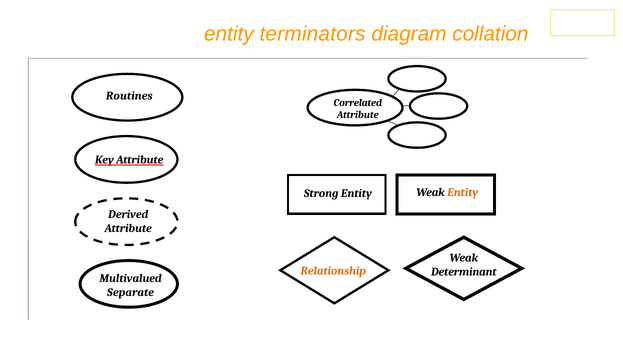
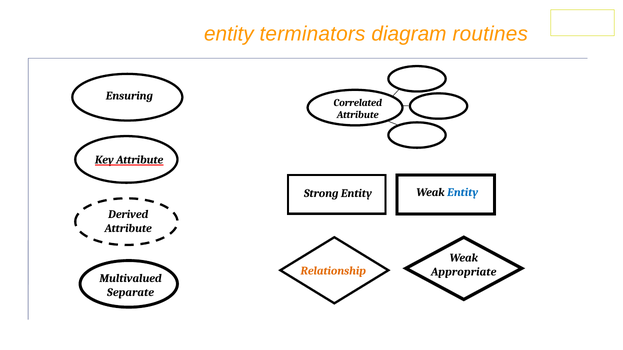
collation: collation -> routines (490, 34)
Routines: Routines -> Ensuring (129, 96)
Entity colour: orange -> blue (463, 193)
Determinant: Determinant -> Appropriate (464, 272)
